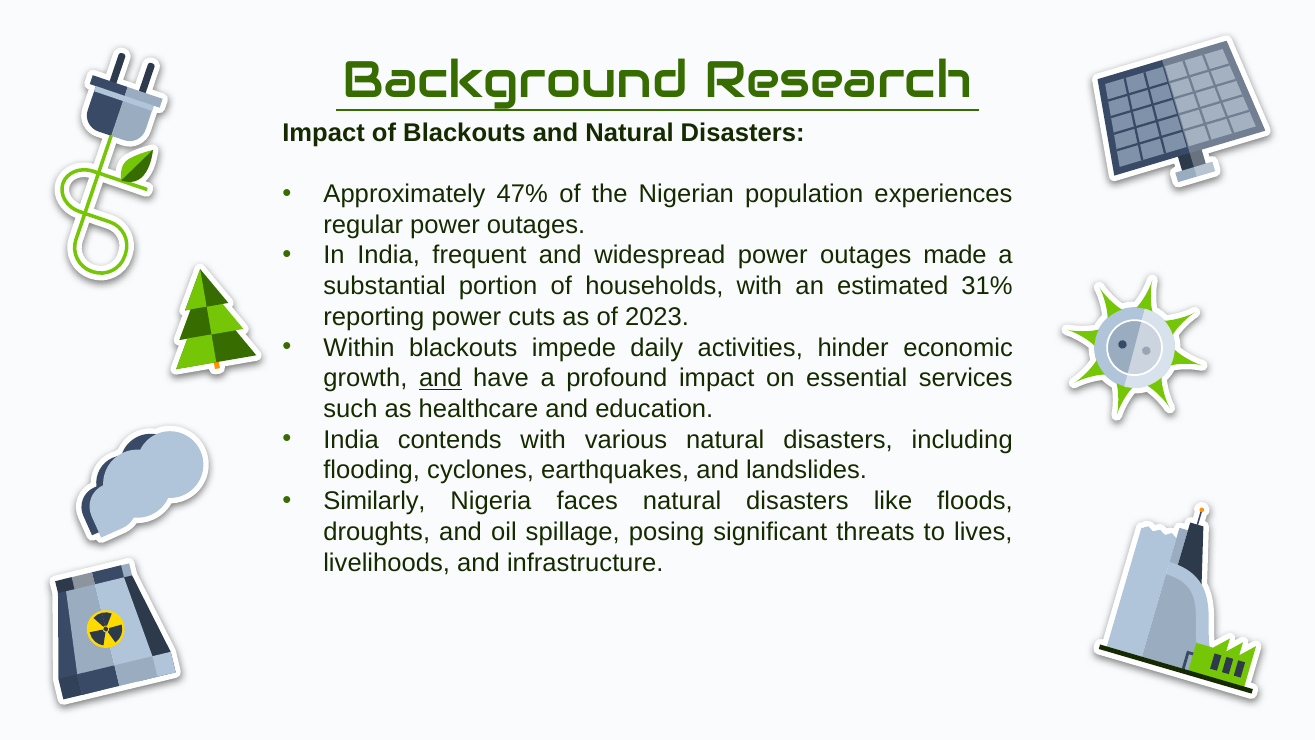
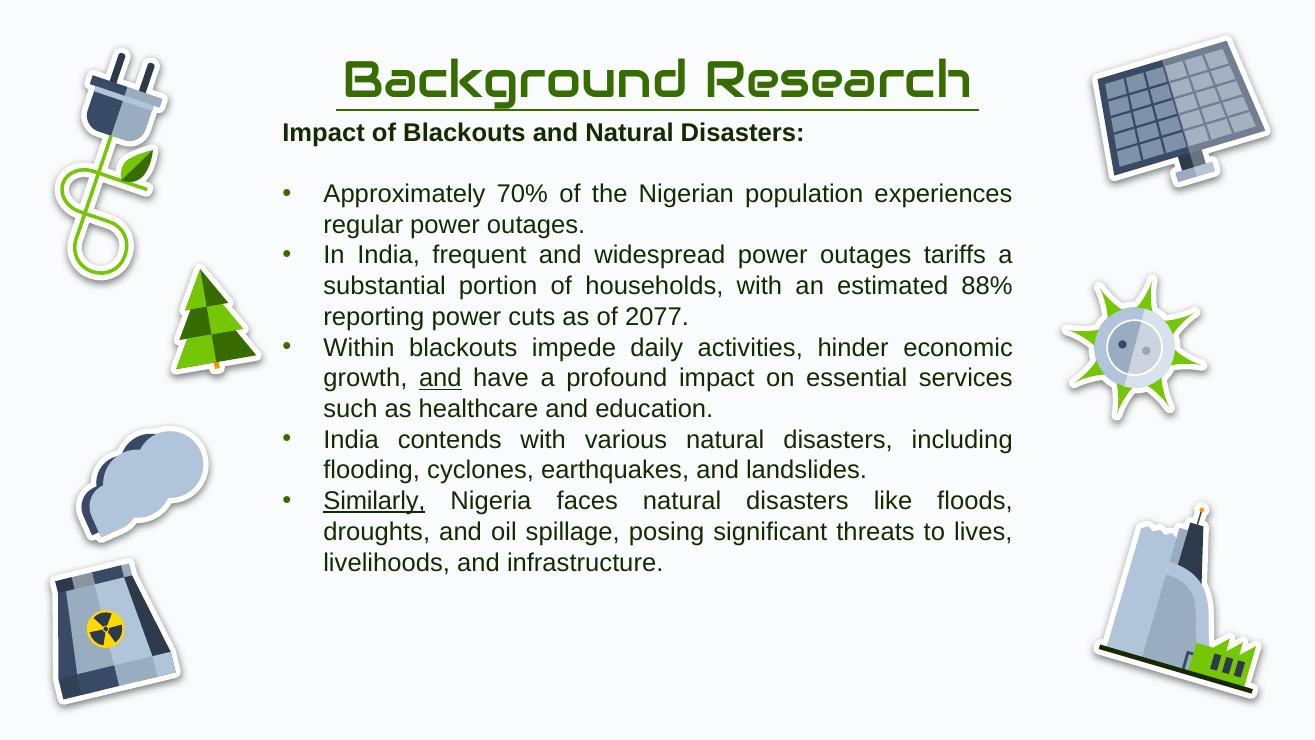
47%: 47% -> 70% (522, 194)
made: made -> tariffs (955, 255)
31%: 31% -> 88% (987, 286)
2023: 2023 -> 2077 (657, 317)
Similarly underline: none -> present (374, 501)
